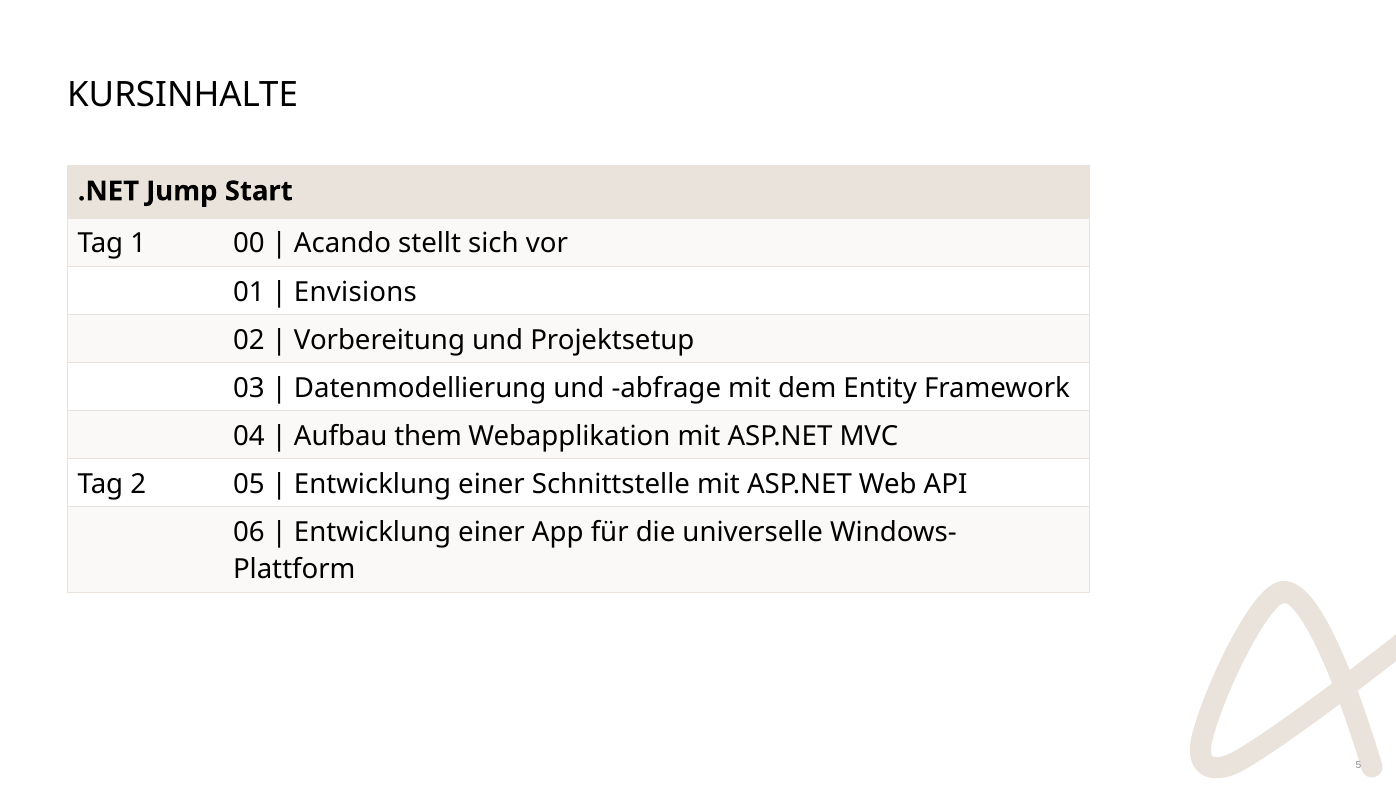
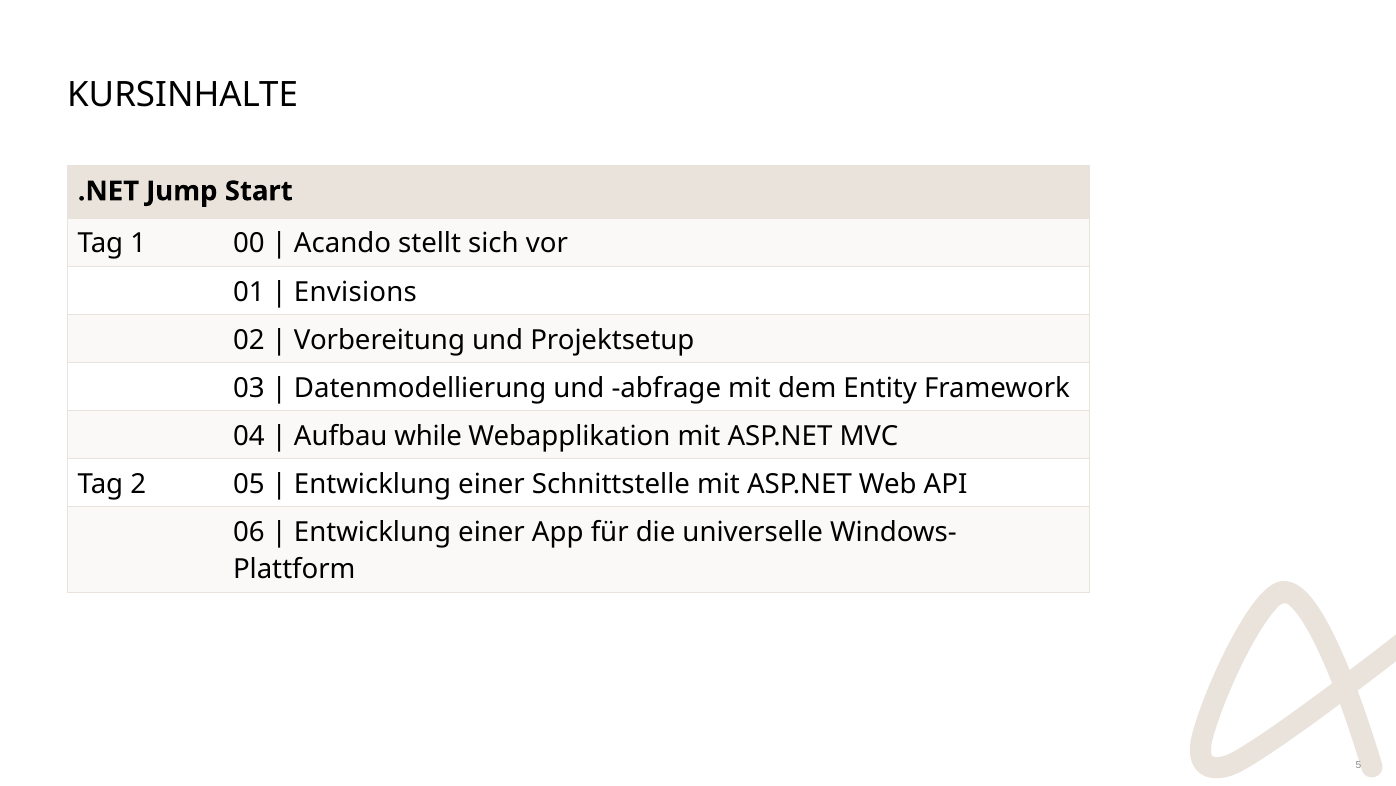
them: them -> while (428, 436)
